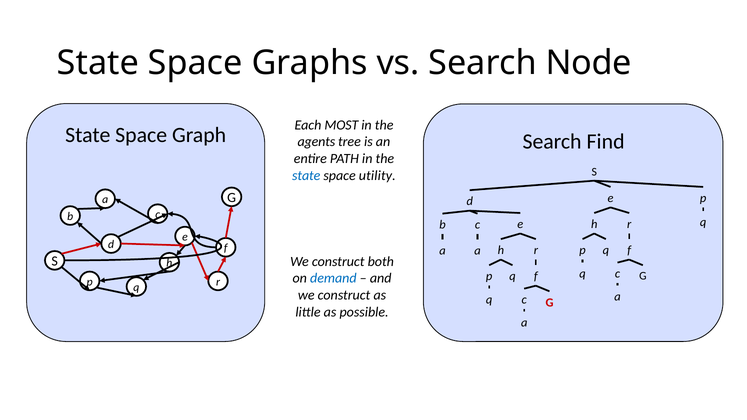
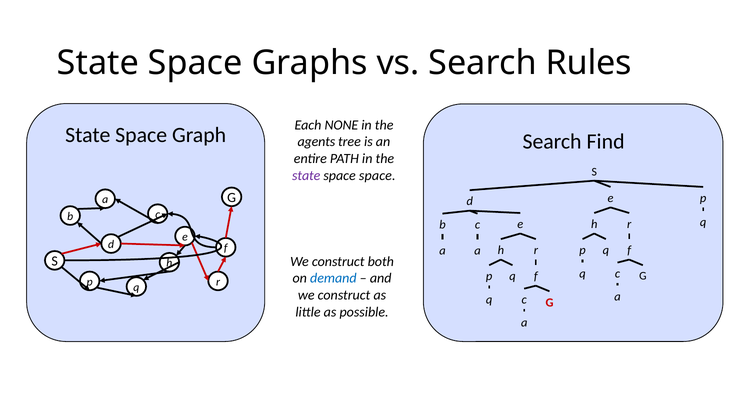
Node: Node -> Rules (589, 63)
MOST: MOST -> NONE (341, 125)
state colour: blue -> purple (306, 176)
space utility: utility -> space (377, 176)
